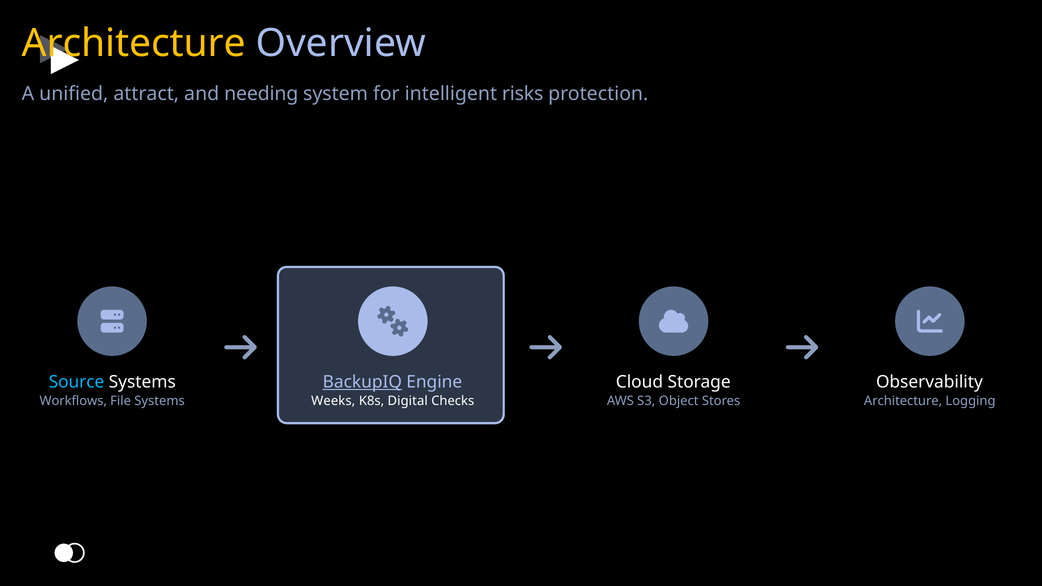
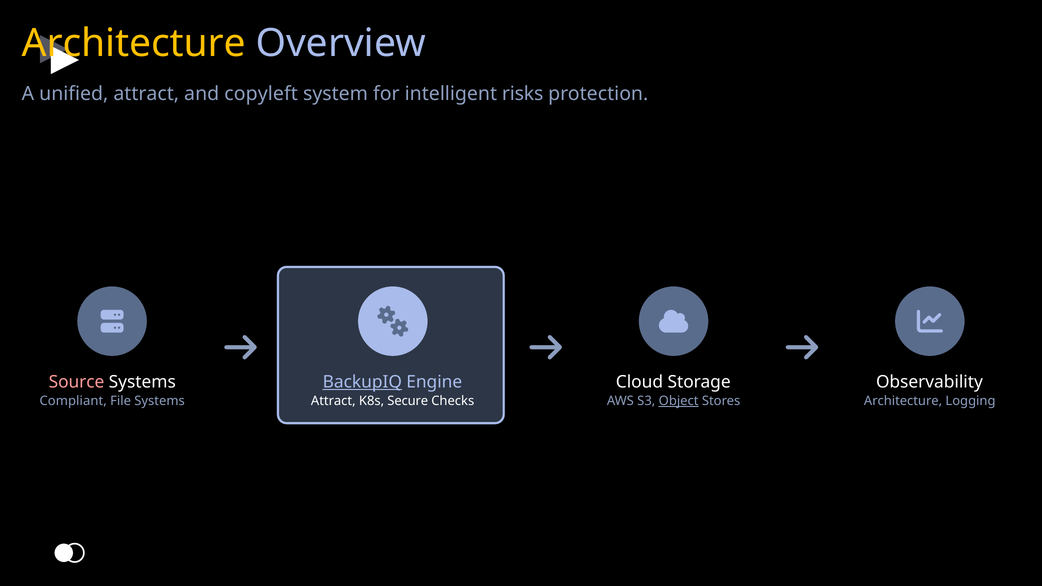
needing: needing -> copyleft (261, 94)
Source colour: light blue -> pink (77, 382)
Workflows: Workflows -> Compliant (73, 401)
Weeks: Weeks -> Attract (333, 401)
Digital: Digital -> Secure (408, 401)
Object underline: none -> present (679, 401)
